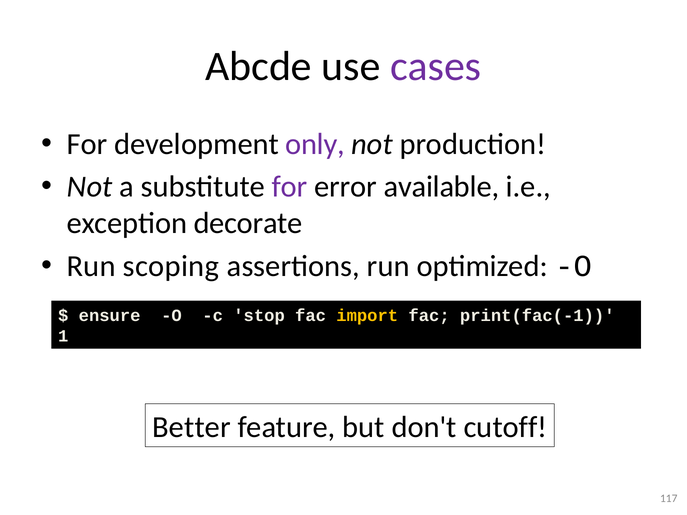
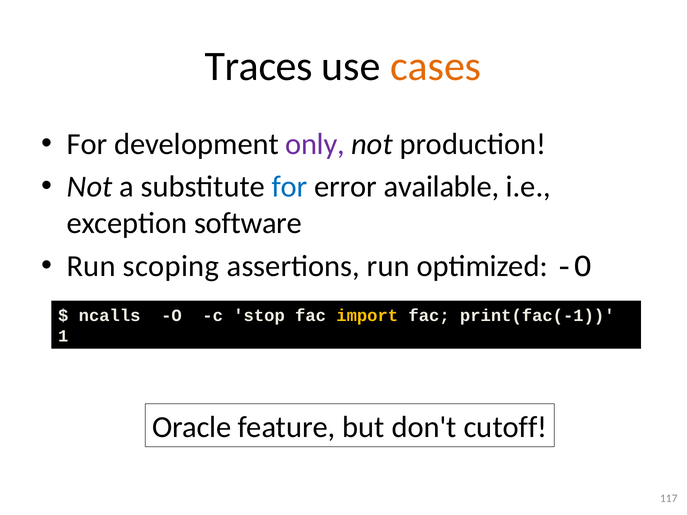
Abcde: Abcde -> Traces (259, 67)
cases colour: purple -> orange (436, 67)
for colour: purple -> blue (290, 187)
decorate: decorate -> software (248, 224)
ensure: ensure -> ncalls (110, 316)
Better: Better -> Oracle (192, 428)
